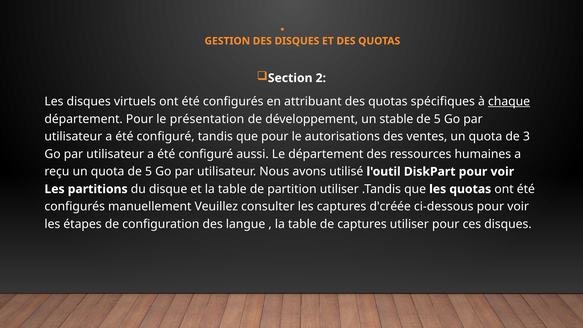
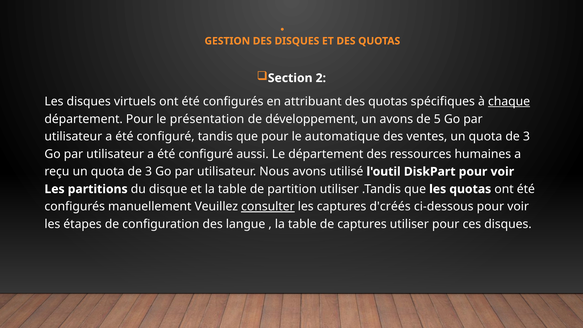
un stable: stable -> avons (396, 119)
autorisations: autorisations -> automatique (342, 137)
5: 5 -> 3 (149, 172)
consulter underline: none -> present (268, 207)
d'créée: d'créée -> d'créés (390, 207)
